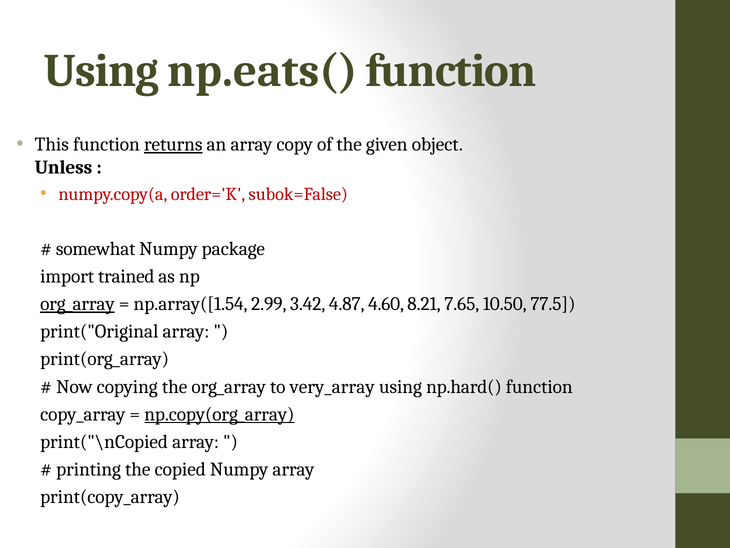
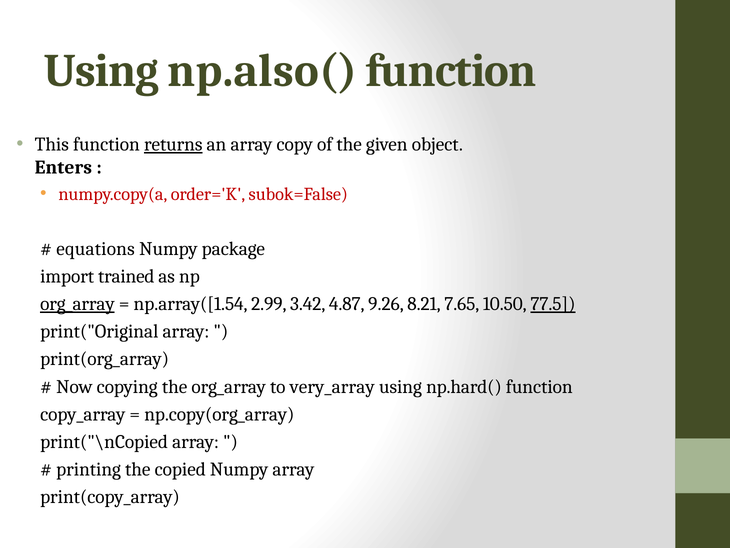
np.eats(: np.eats( -> np.also( (262, 71)
Unless: Unless -> Enters (63, 167)
somewhat: somewhat -> equations (96, 248)
4.60: 4.60 -> 9.26 (386, 304)
77.5 underline: none -> present (553, 304)
np.copy(org_array underline: present -> none (219, 414)
